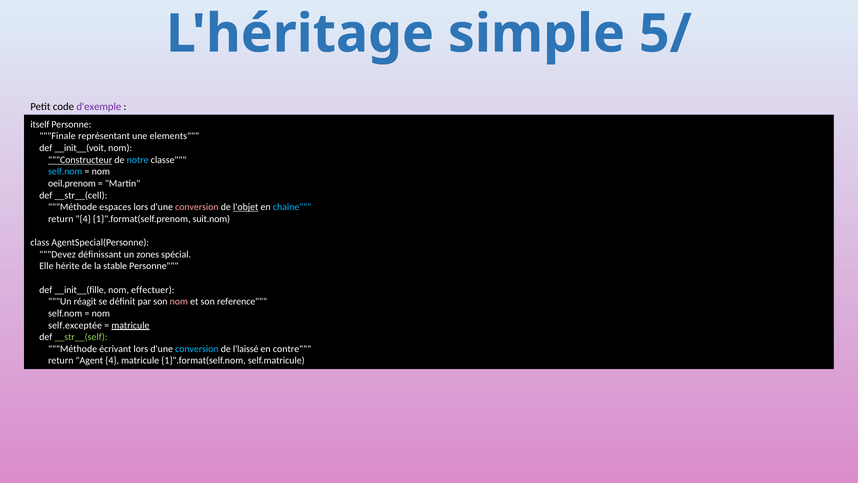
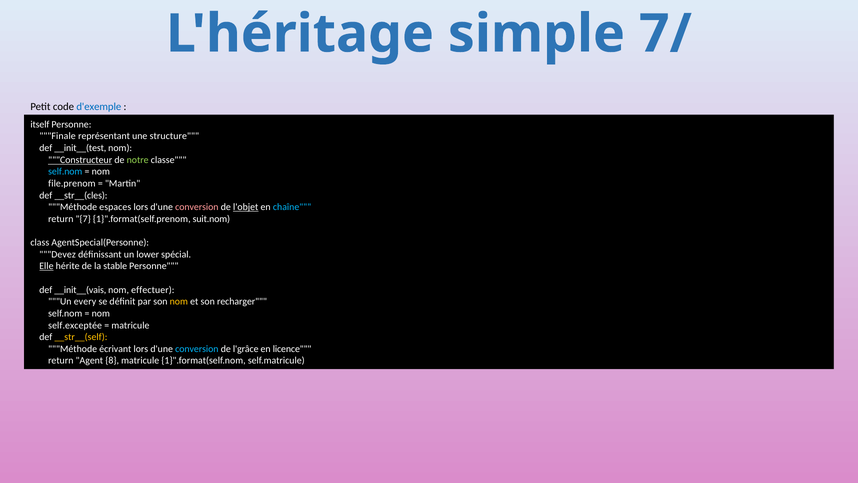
5/: 5/ -> 7/ (665, 34)
d'exemple colour: purple -> blue (99, 106)
elements: elements -> structure (174, 136)
__init__(voit: __init__(voit -> __init__(test (80, 148)
notre colour: light blue -> light green (138, 160)
oeil.prenom: oeil.prenom -> file.prenom (72, 183)
__str__(cell: __str__(cell -> __str__(cles (81, 195)
return 4: 4 -> 7 (83, 219)
zones: zones -> lower (148, 254)
Elle underline: none -> present (46, 266)
__init__(fille: __init__(fille -> __init__(vais (80, 290)
réagit: réagit -> every (85, 301)
nom colour: pink -> yellow (179, 301)
reference: reference -> recharger (242, 301)
matricule underline: present -> none (130, 325)
__str__(self colour: light green -> yellow (81, 337)
l'laissé: l'laissé -> l'grâce (246, 349)
contre: contre -> licence (292, 349)
Agent 4: 4 -> 8 (112, 360)
